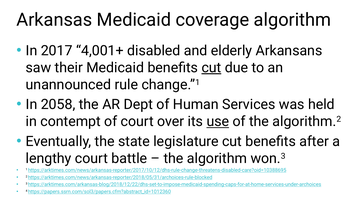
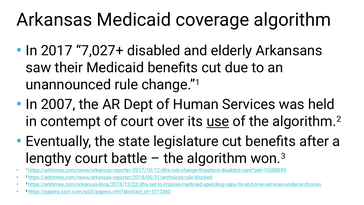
4,001+: 4,001+ -> 7,027+ (100, 51)
cut underline: present -> none (211, 68)
2058: 2058 -> 2007 (58, 104)
